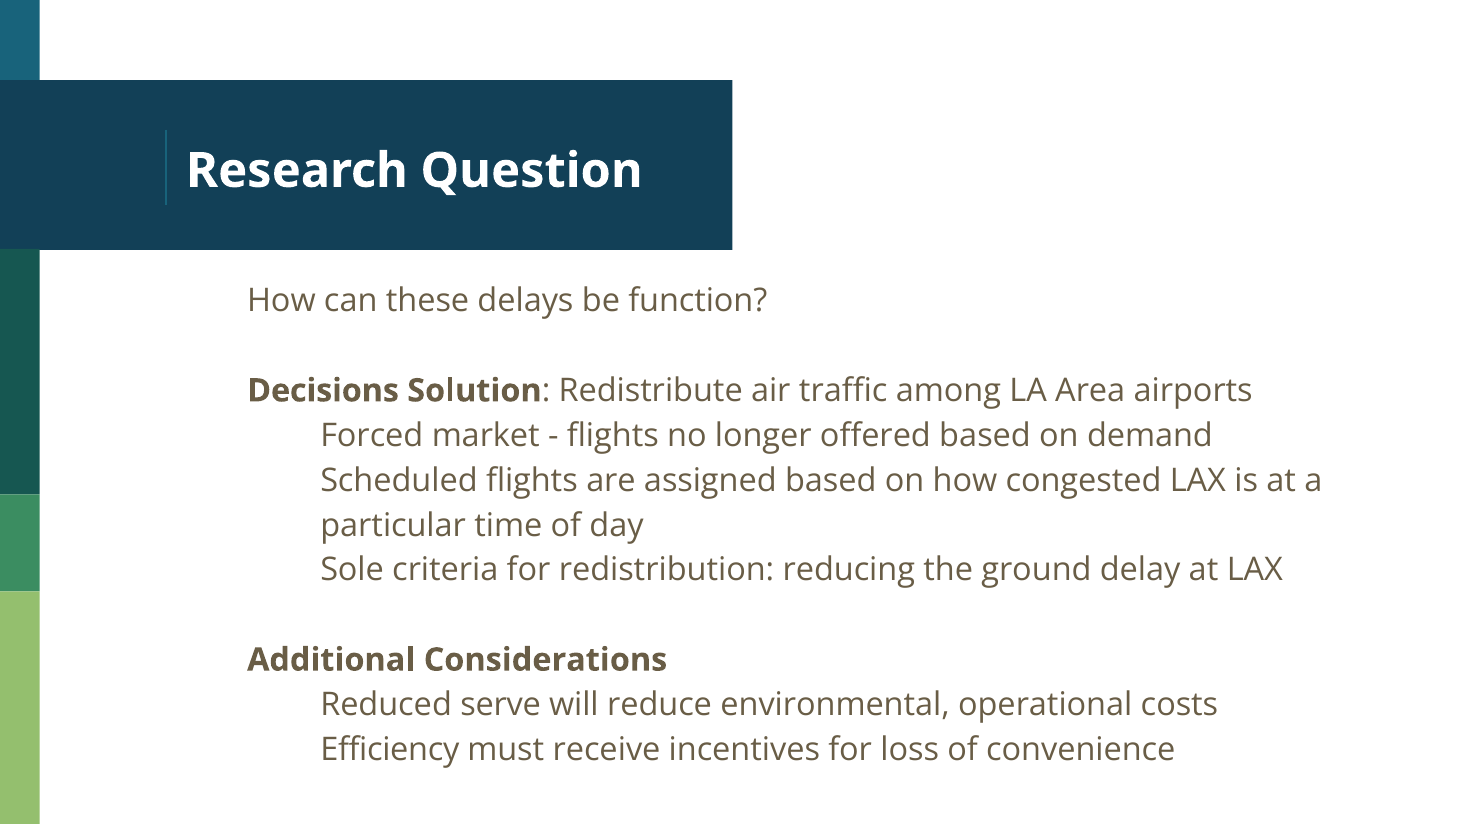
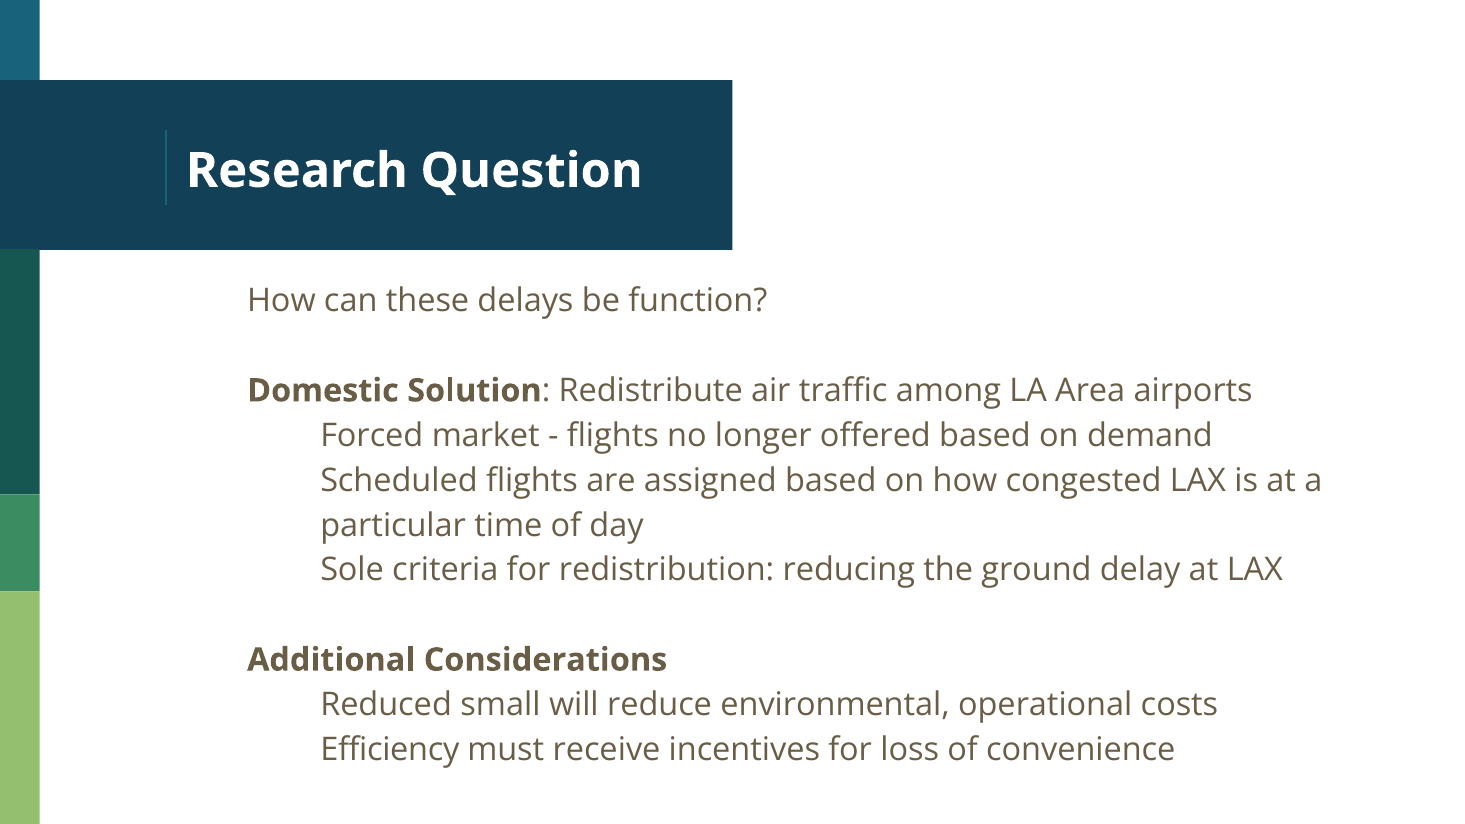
Decisions: Decisions -> Domestic (323, 391)
serve: serve -> small (500, 705)
